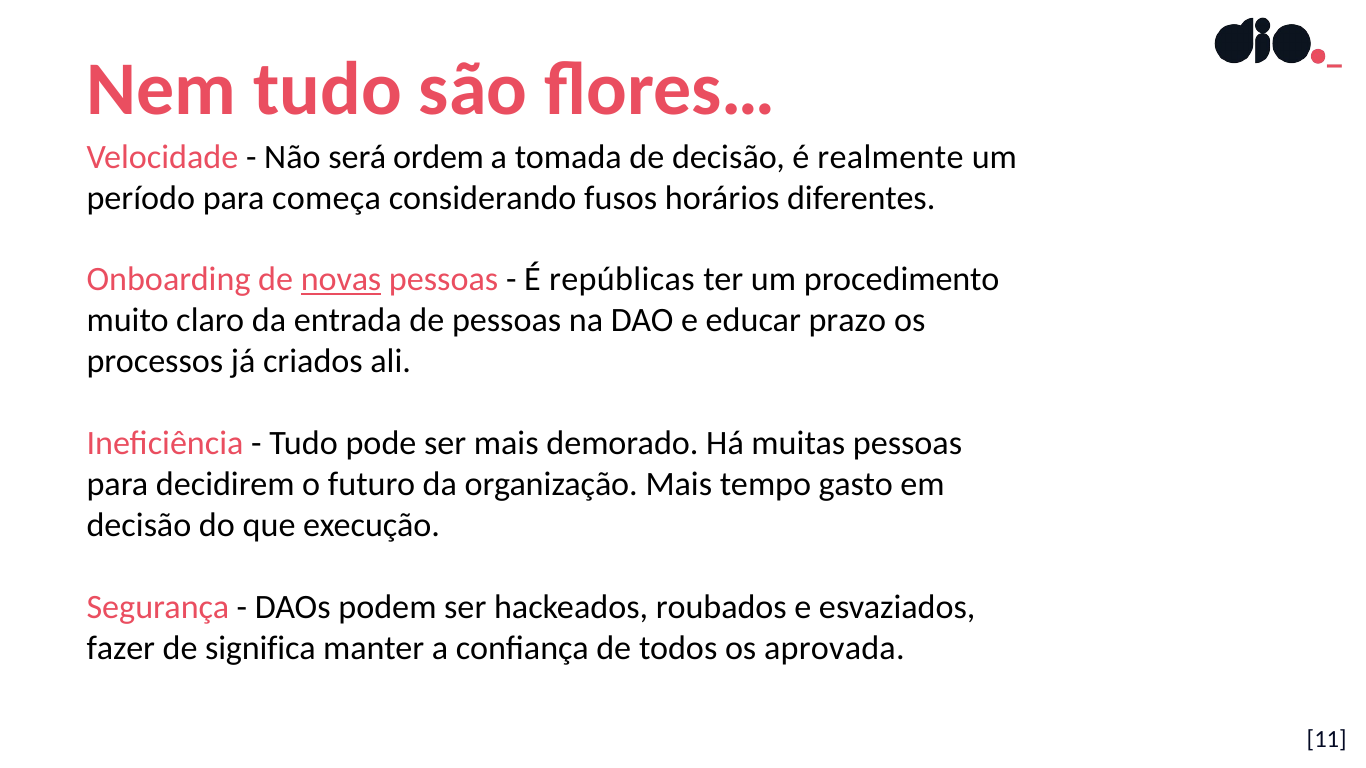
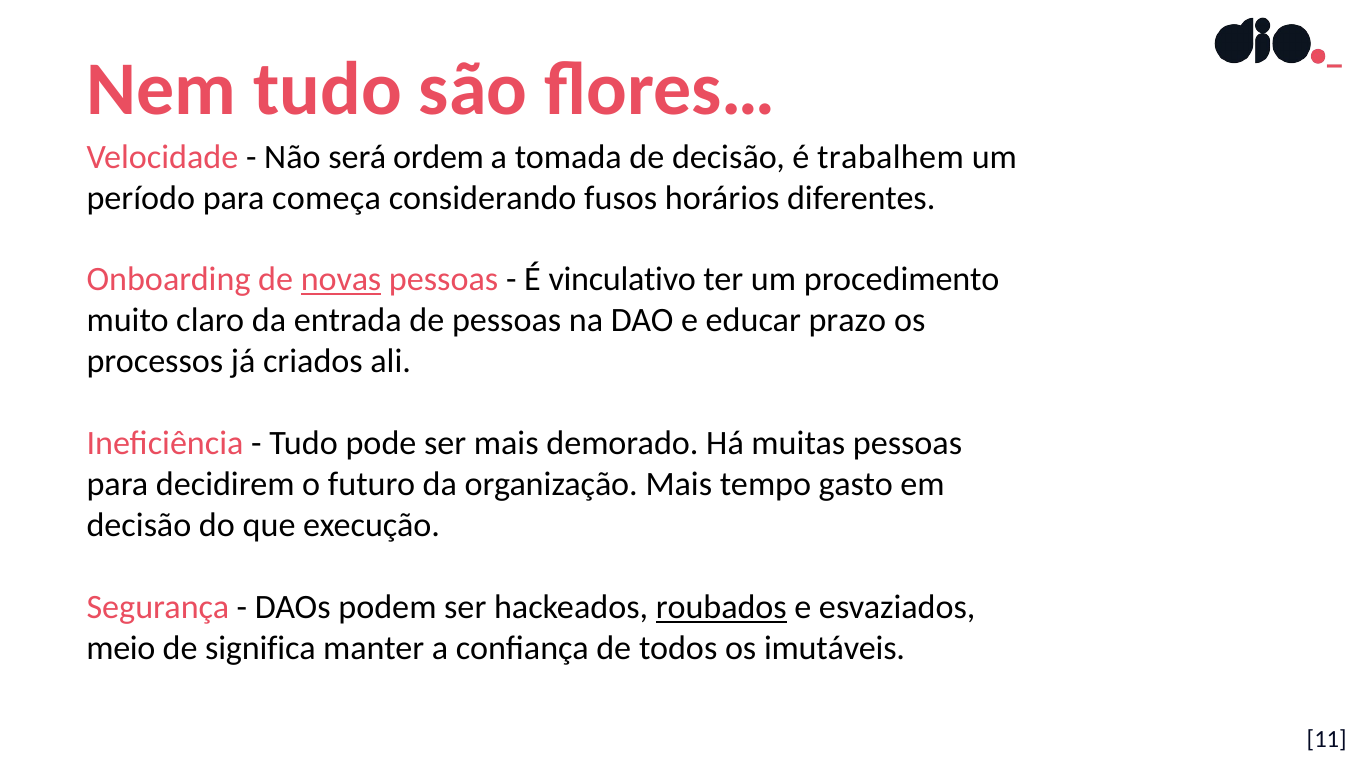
realmente: realmente -> trabalhem (890, 157)
repúblicas: repúblicas -> vinculativo (622, 280)
roubados underline: none -> present (721, 608)
fazer: fazer -> meio (121, 649)
aprovada: aprovada -> imutáveis (835, 649)
